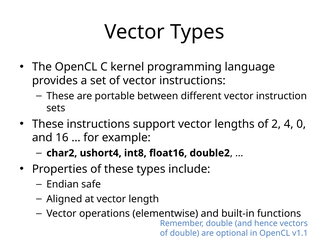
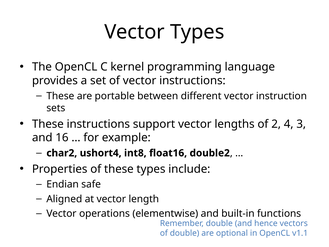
0: 0 -> 3 (301, 124)
